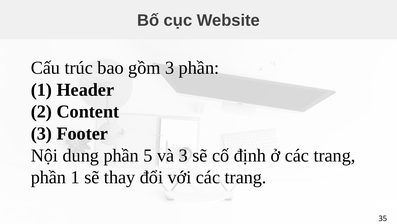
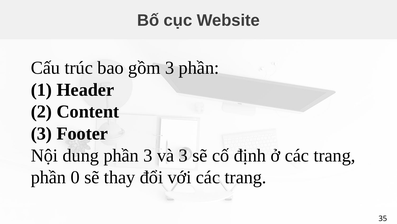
phần 5: 5 -> 3 (148, 155)
1: 1 -> 0 (75, 177)
